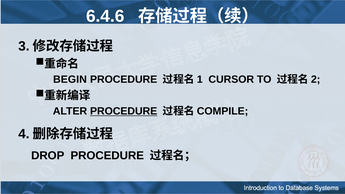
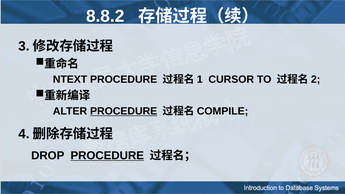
6.4.6: 6.4.6 -> 8.8.2 (105, 16)
BEGIN: BEGIN -> NTEXT (70, 80)
PROCEDURE underline: none -> present (107, 156)
